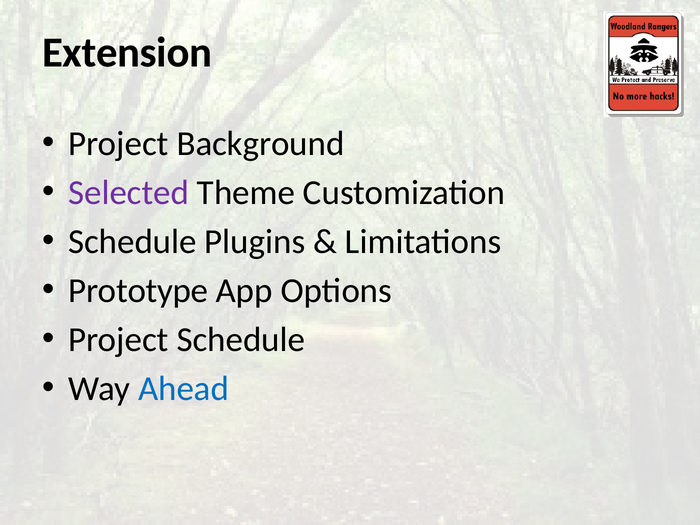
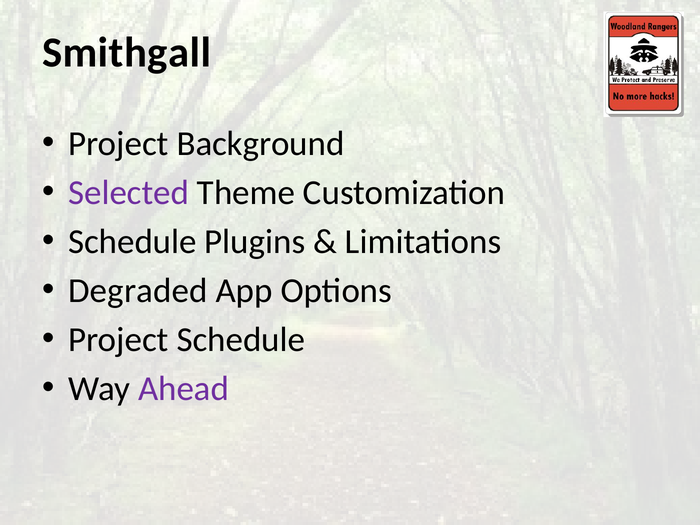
Extension: Extension -> Smithgall (127, 53)
Prototype: Prototype -> Degraded (138, 291)
Ahead colour: blue -> purple (184, 389)
